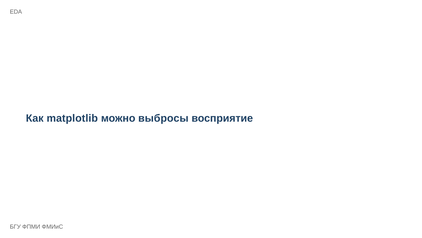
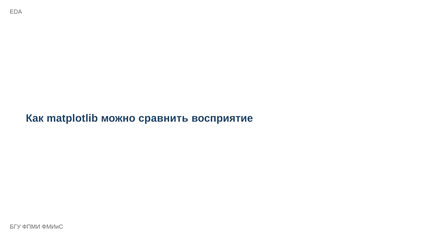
выбросы: выбросы -> сравнить (163, 118)
